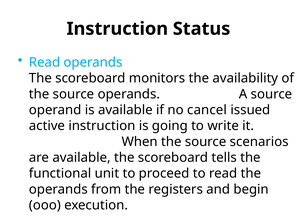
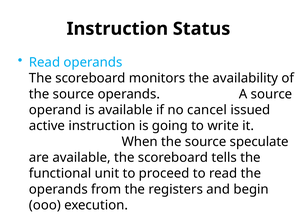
scenarios: scenarios -> speculate (259, 142)
